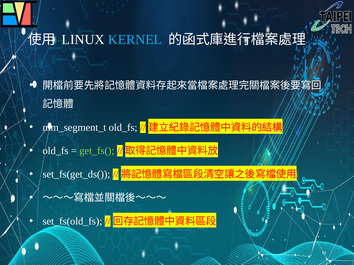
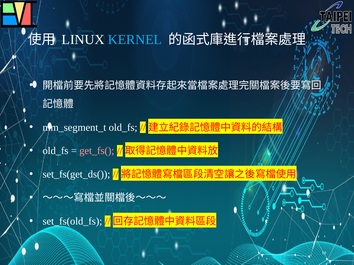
get_fs( colour: light green -> pink (97, 151)
